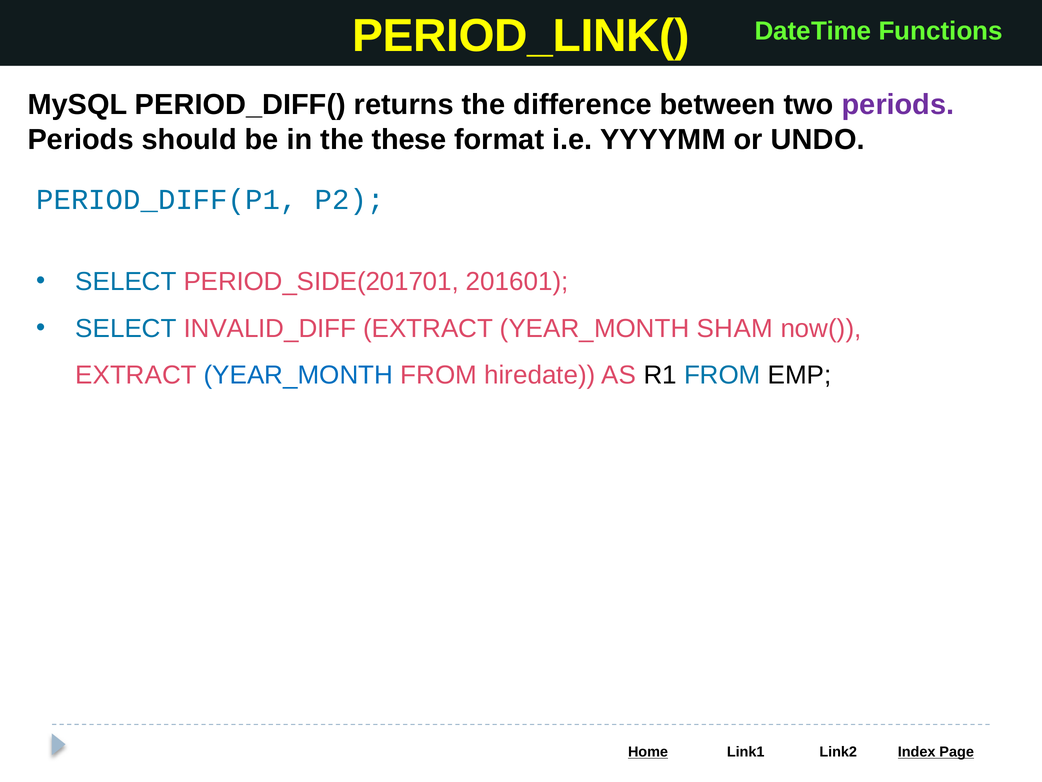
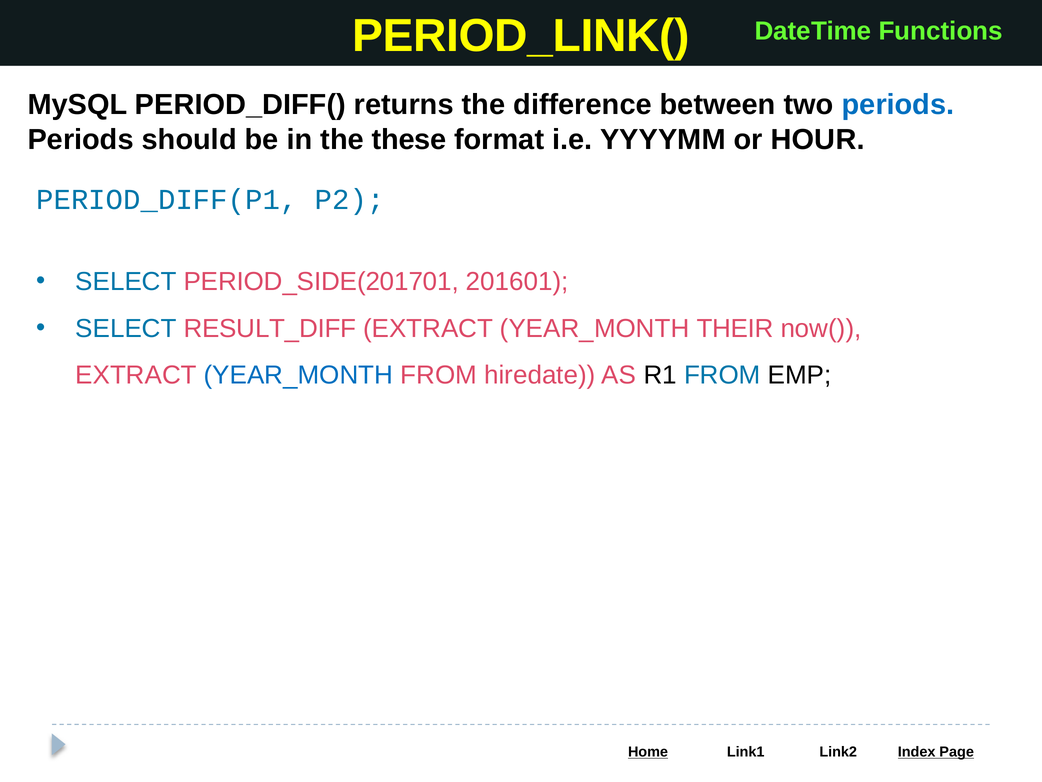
periods colour: purple -> blue (898, 105)
UNDO: UNDO -> HOUR (818, 139)
INVALID_DIFF: INVALID_DIFF -> RESULT_DIFF (270, 328)
SHAM: SHAM -> THEIR (735, 328)
